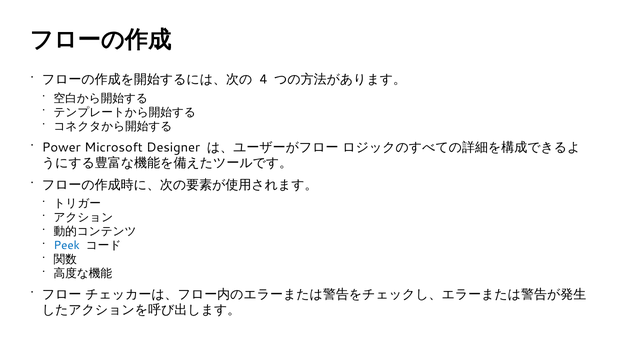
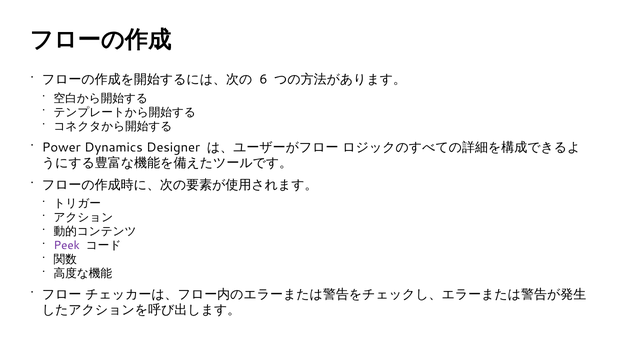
4: 4 -> 6 (263, 80)
Microsoft: Microsoft -> Dynamics (114, 147)
Peek colour: blue -> purple (67, 245)
